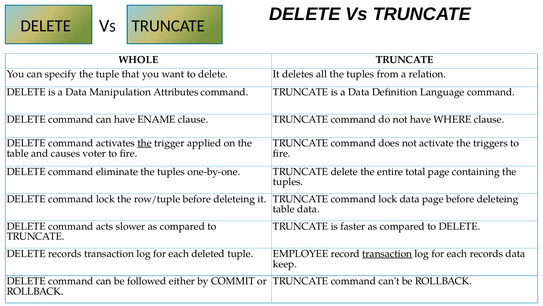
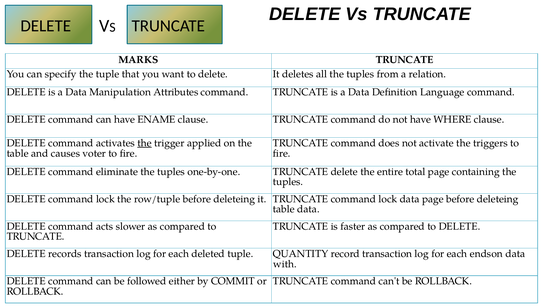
WHOLE: WHOLE -> MARKS (138, 60)
EMPLOYEE: EMPLOYEE -> QUANTITY (301, 253)
transaction underline: present -> none (387, 253)
each records: records -> endson (486, 253)
keep: keep -> with (285, 264)
